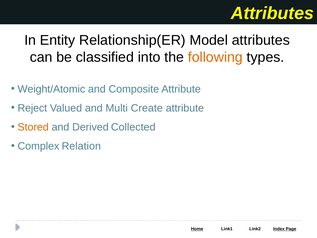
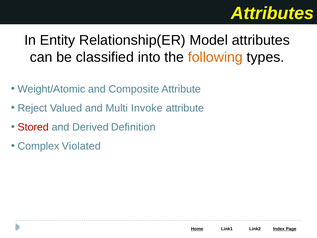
Create: Create -> Invoke (147, 108)
Stored colour: orange -> red (33, 127)
Collected: Collected -> Definition (133, 127)
Relation: Relation -> Violated (81, 146)
